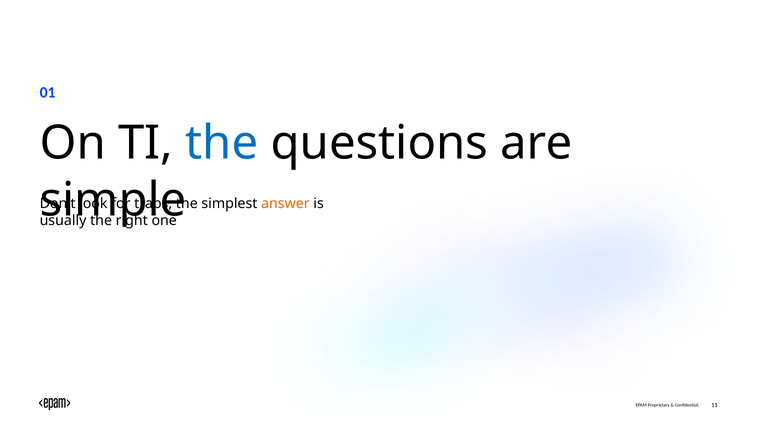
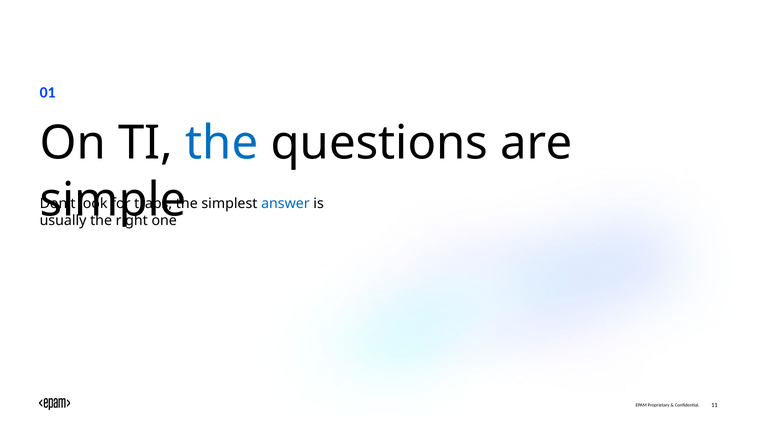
answer colour: orange -> blue (285, 204)
